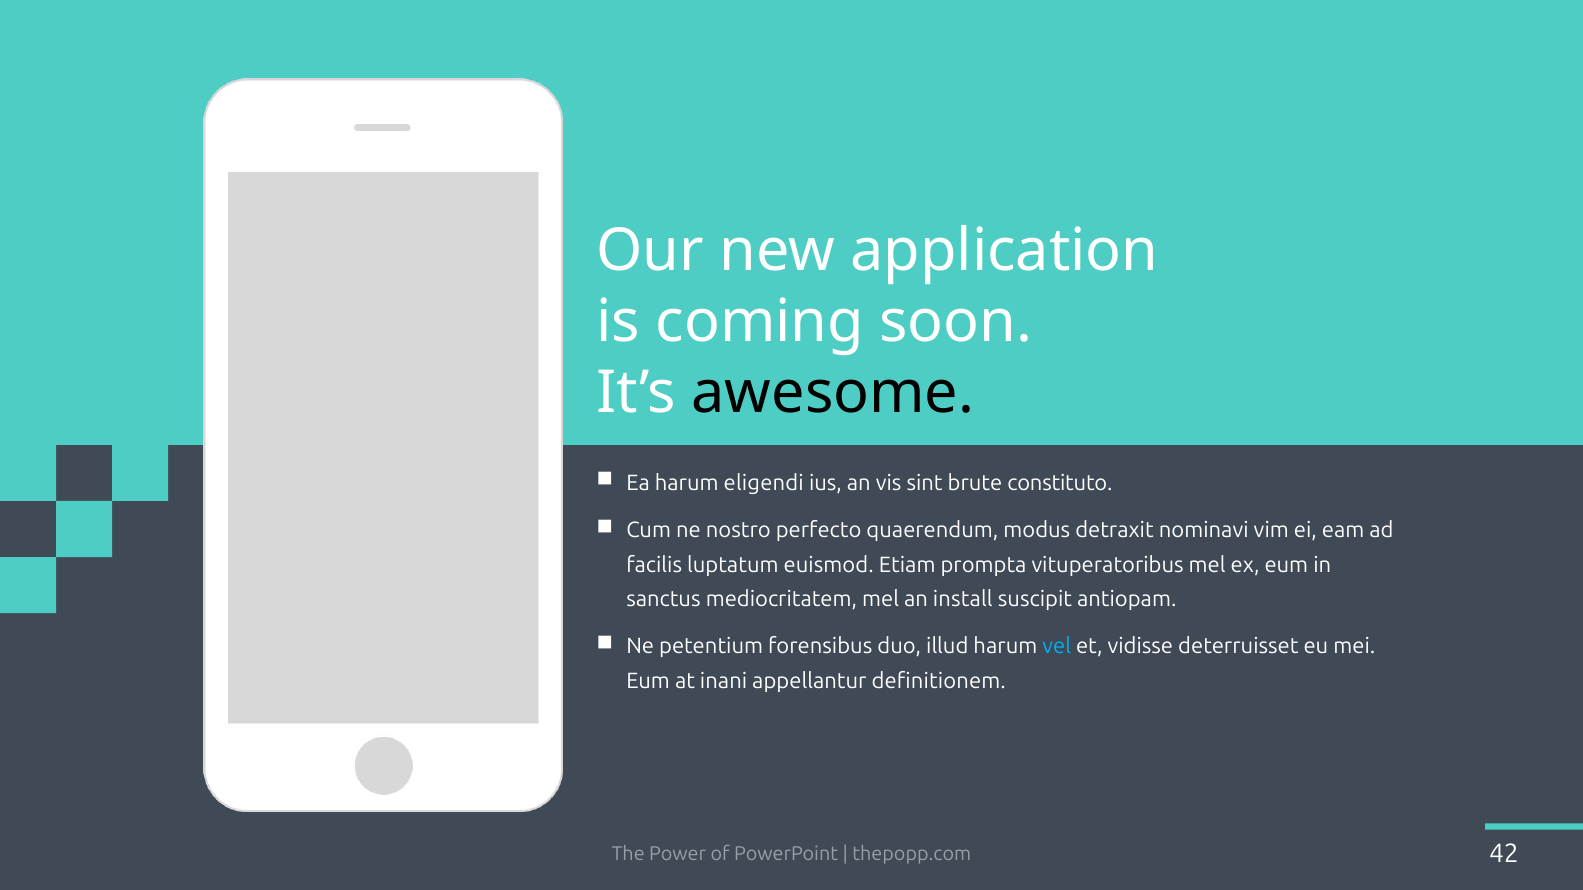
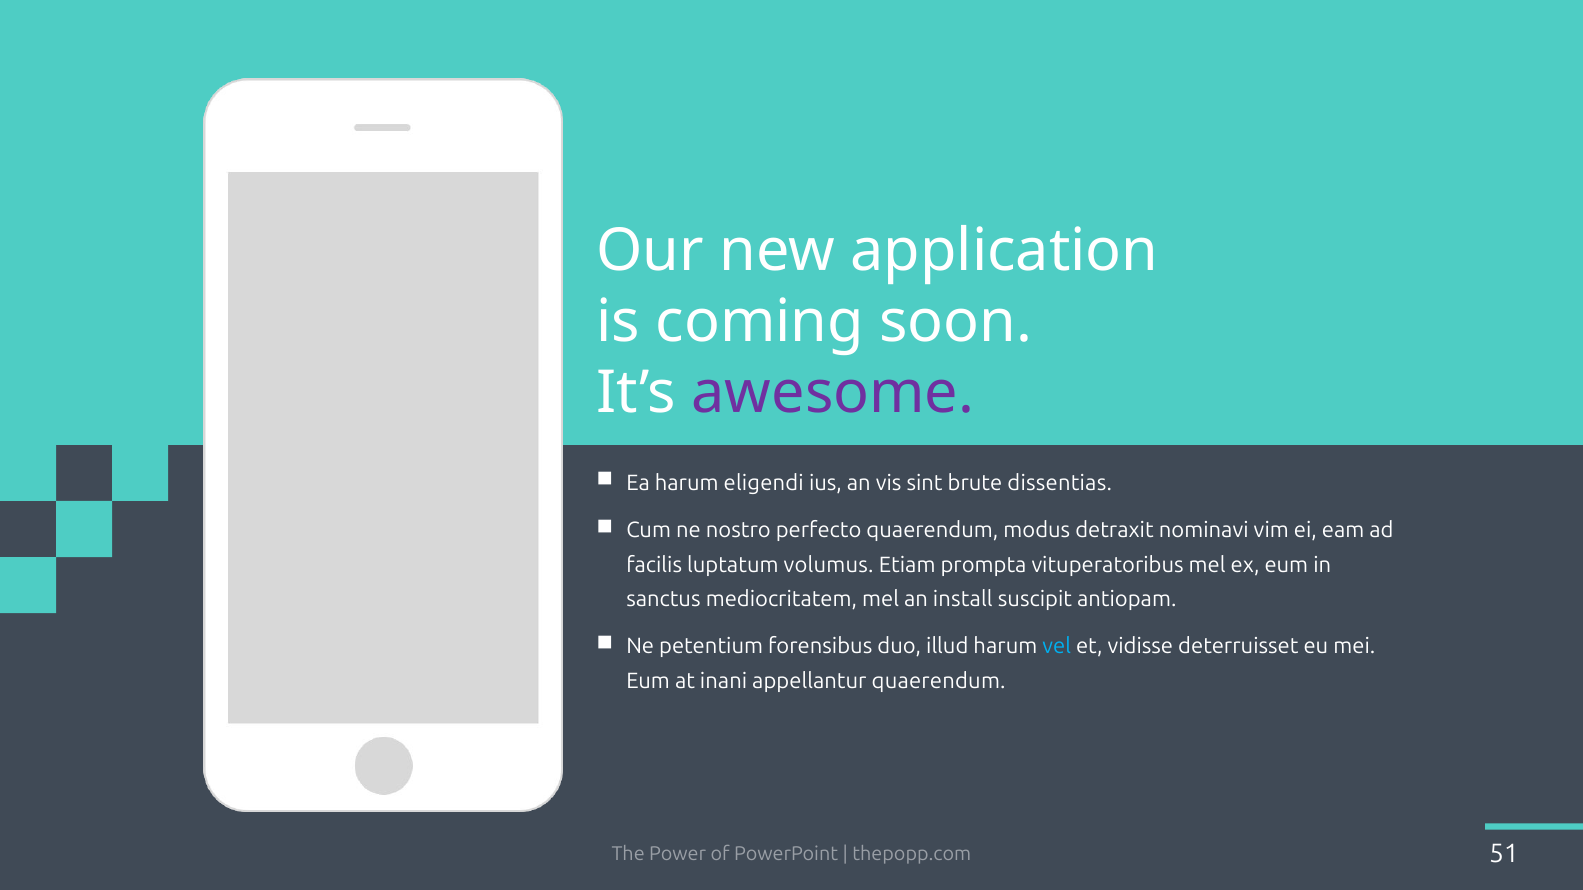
awesome colour: black -> purple (833, 393)
constituto: constituto -> dissentias (1060, 483)
euismod: euismod -> volumus (829, 565)
appellantur definitionem: definitionem -> quaerendum (939, 681)
42: 42 -> 51 (1504, 854)
